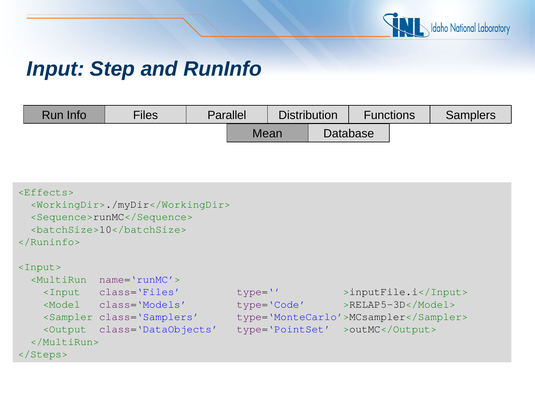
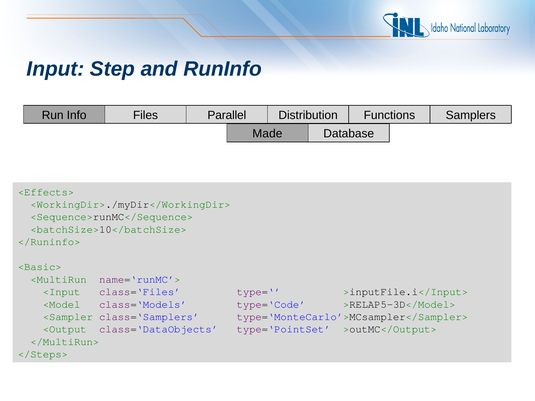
Mean: Mean -> Made (267, 134)
<Input>: <Input> -> <Basic> (40, 267)
